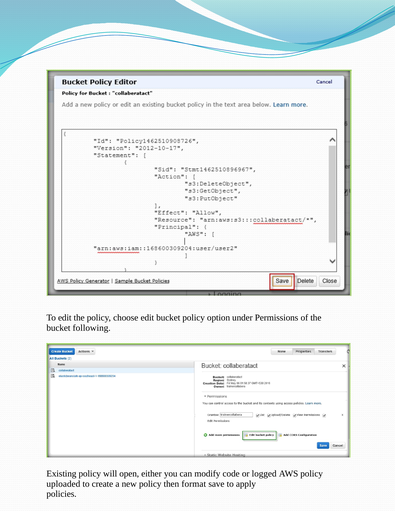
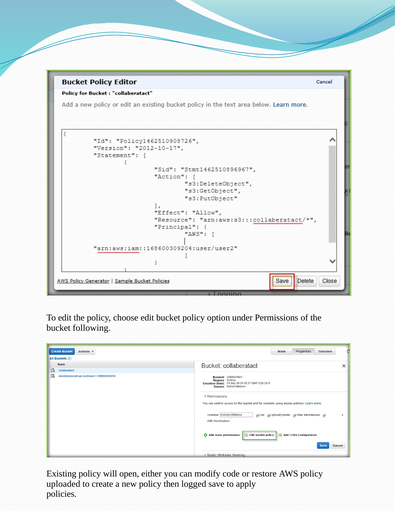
logged: logged -> restore (264, 474)
format: format -> logged (194, 484)
